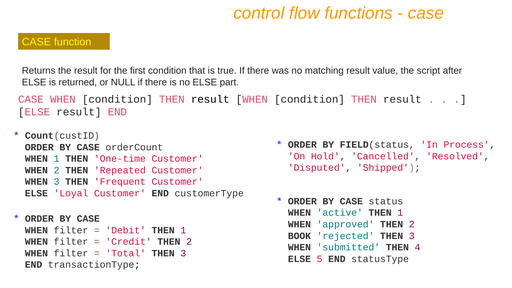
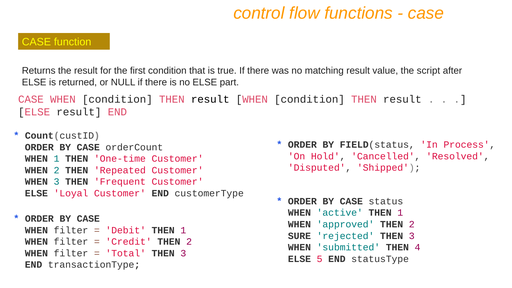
BOOK: BOOK -> SURE (299, 236)
